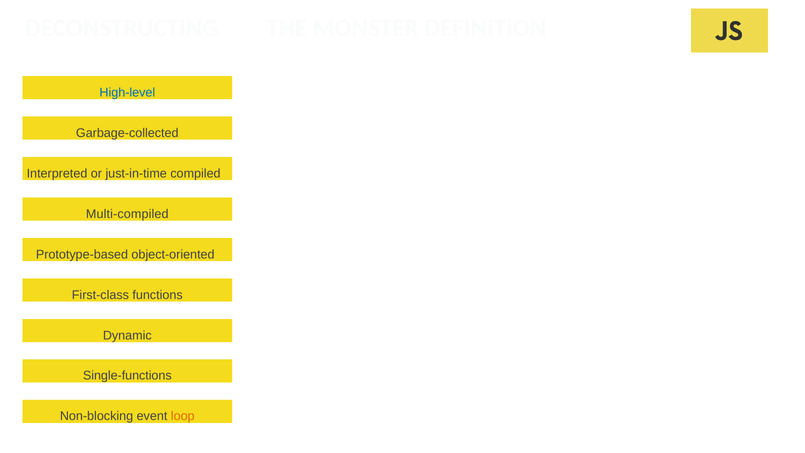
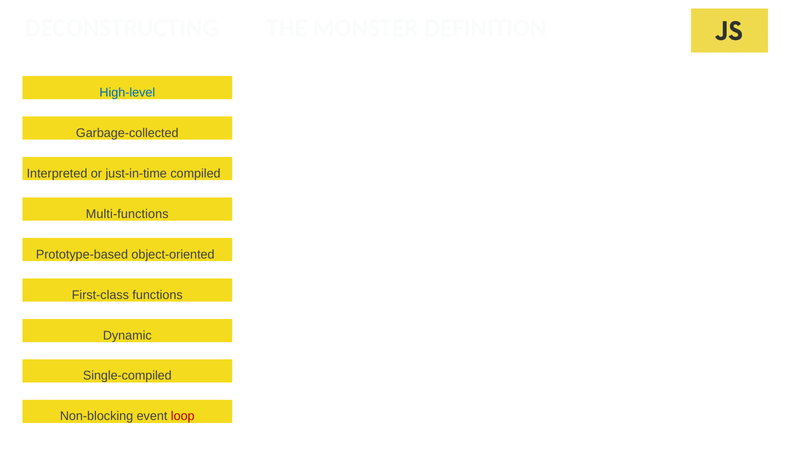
Multi-compiled: Multi-compiled -> Multi-functions (127, 214)
Single-functions: Single-functions -> Single-compiled (127, 376)
loop colour: orange -> red (183, 416)
